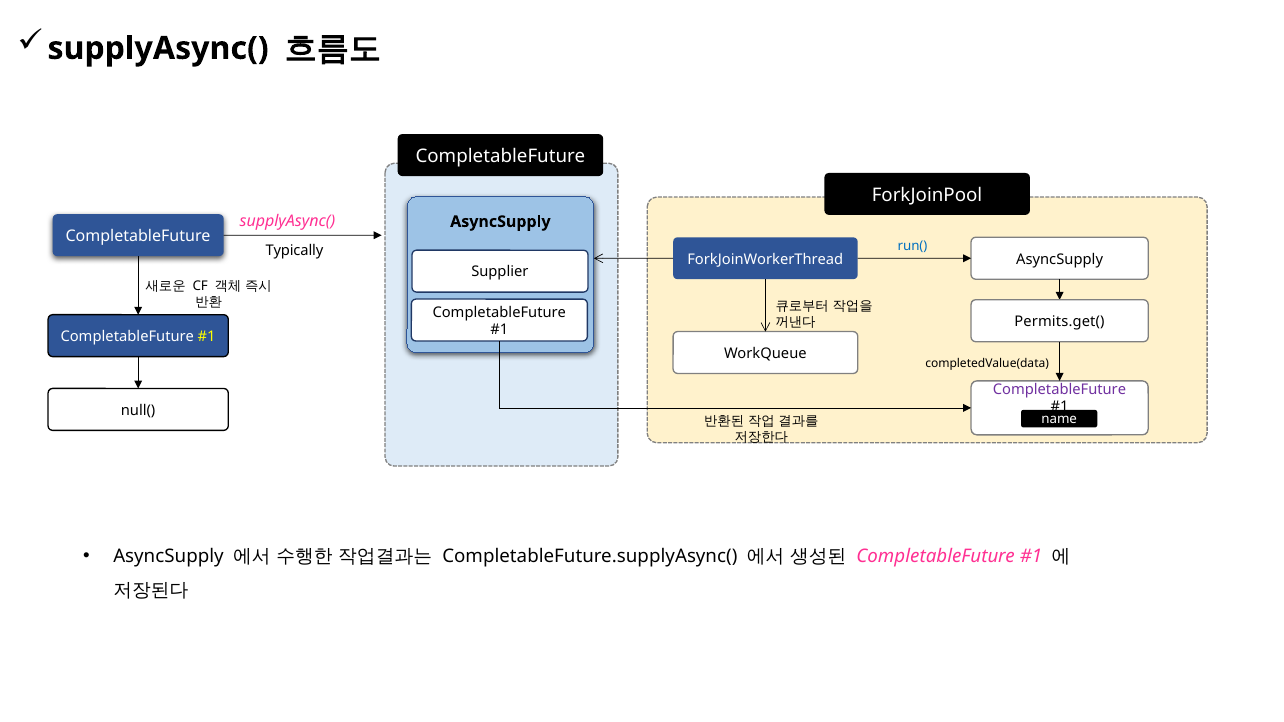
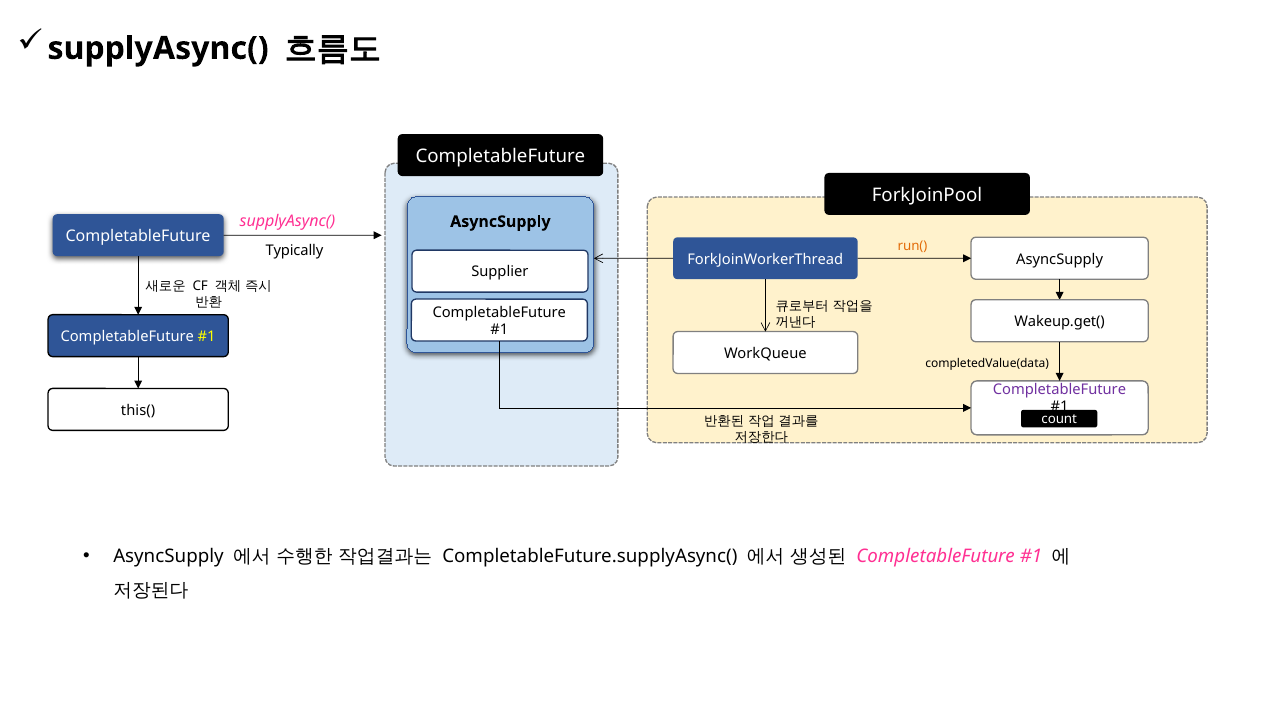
run( colour: blue -> orange (913, 246)
Permits.get(: Permits.get( -> Wakeup.get( (1060, 322)
null(: null( -> this( (138, 411)
name: name -> count (1059, 420)
